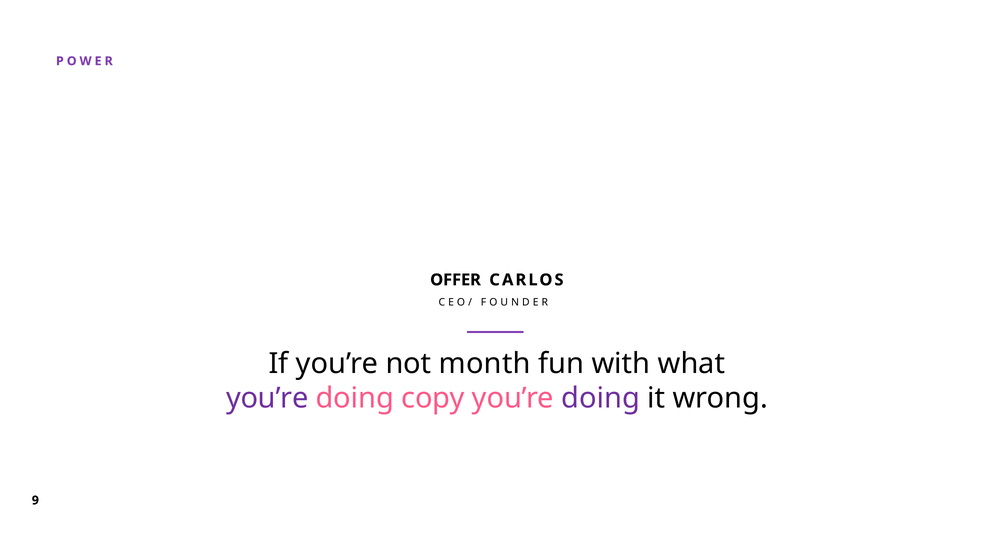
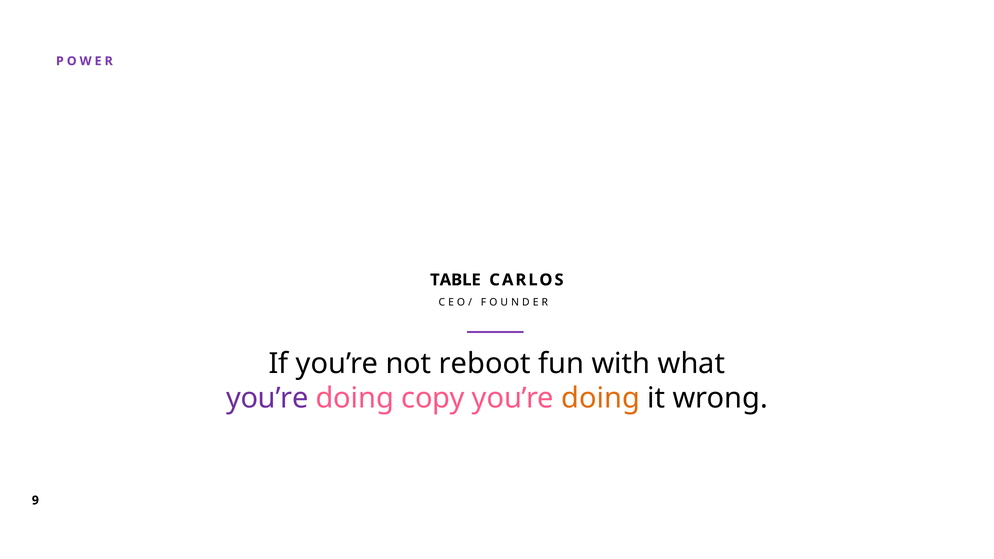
OFFER: OFFER -> TABLE (455, 280)
month: month -> reboot (485, 364)
doing colour: purple -> orange (601, 398)
